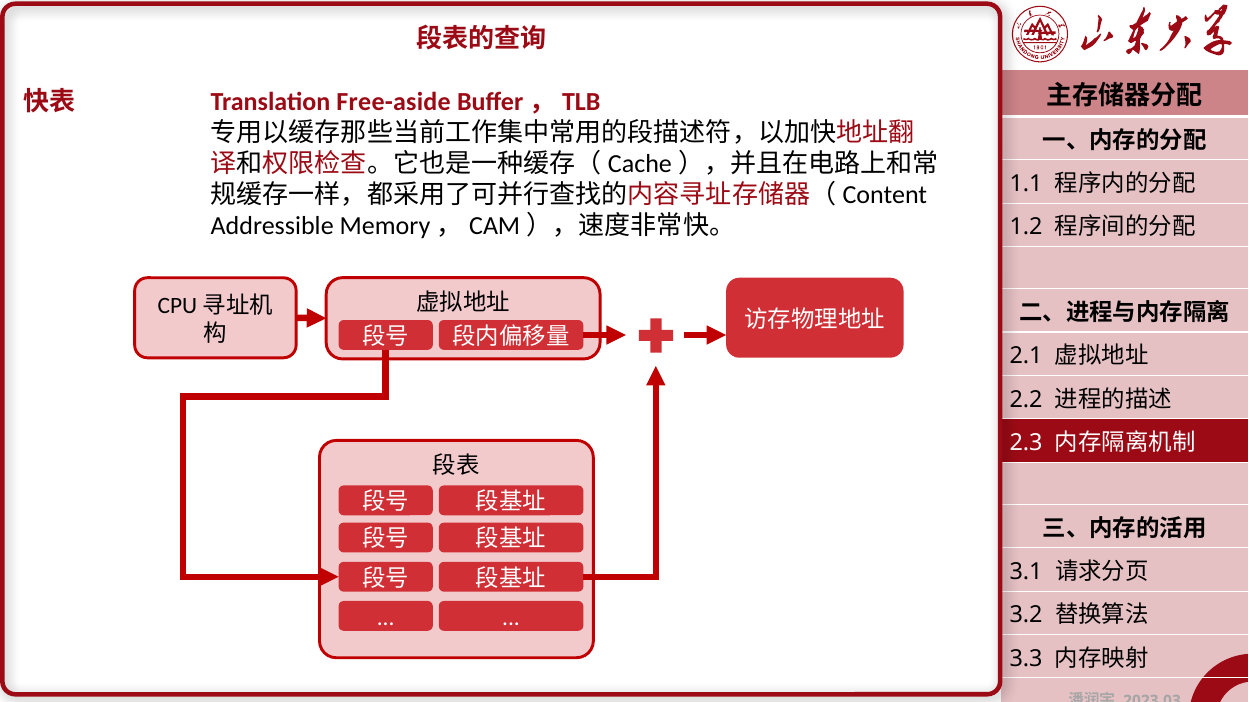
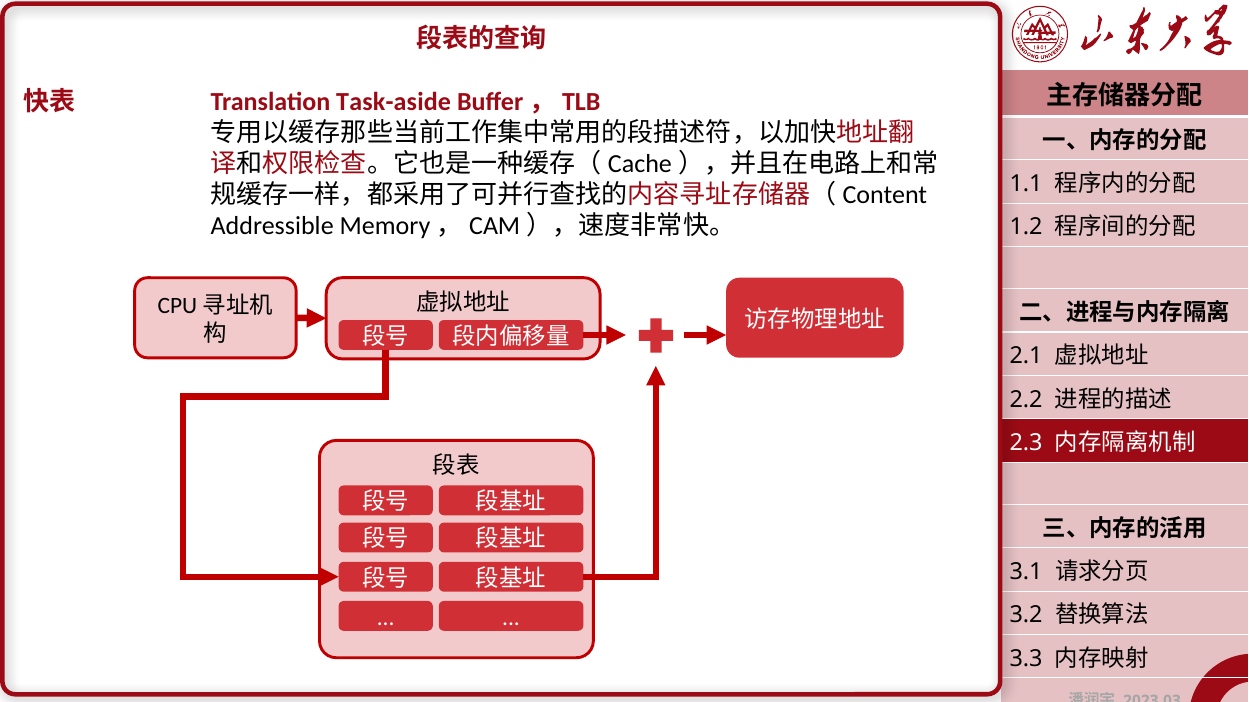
Free-aside: Free-aside -> Task-aside (394, 102)
